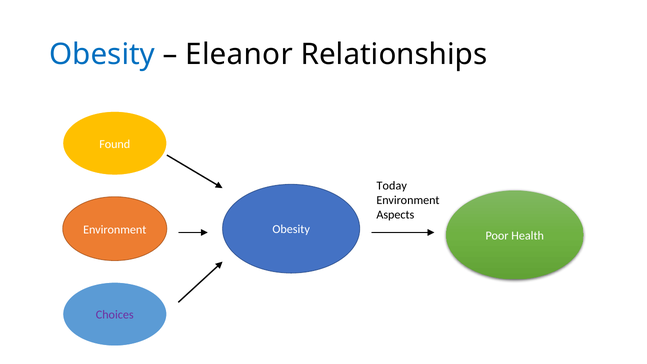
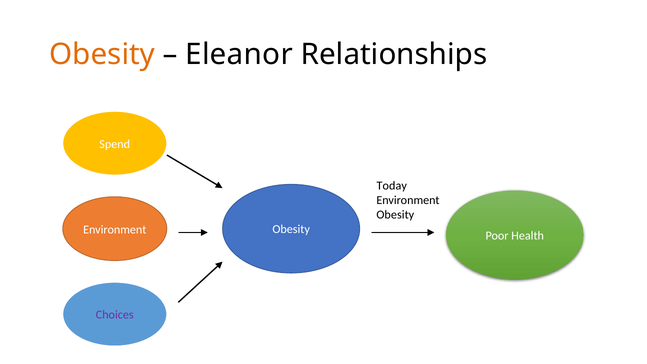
Obesity colour: blue -> orange (102, 54)
Found: Found -> Spend (115, 144)
Aspects: Aspects -> Obesity (395, 215)
